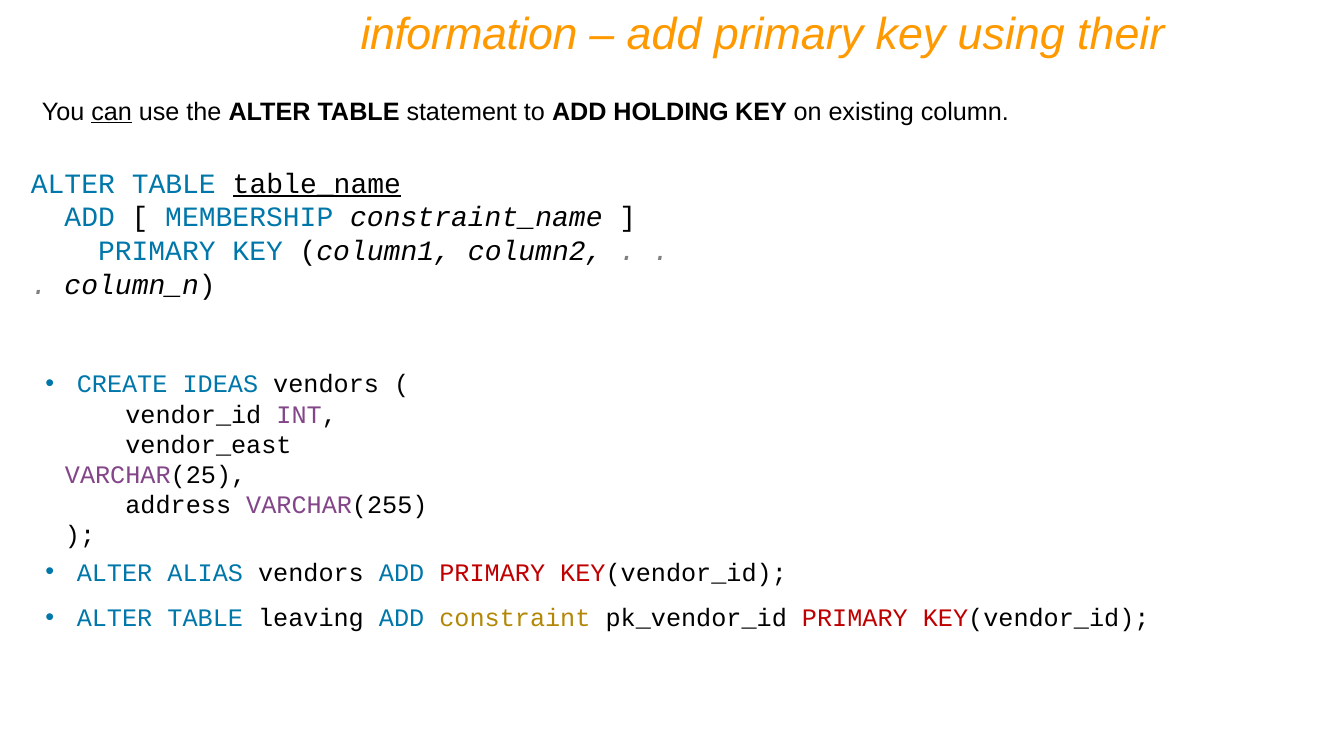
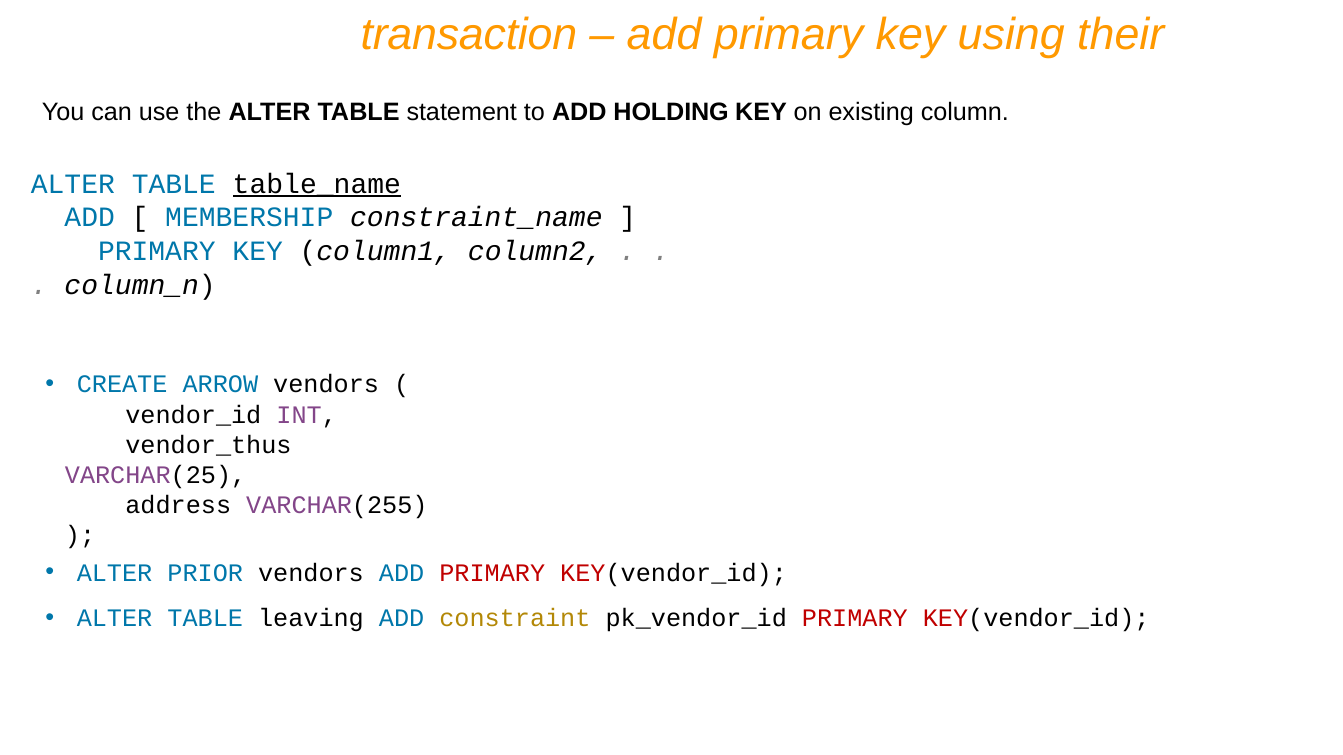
information: information -> transaction (469, 35)
can underline: present -> none (112, 112)
IDEAS: IDEAS -> ARROW (220, 385)
vendor_east: vendor_east -> vendor_thus (208, 445)
ALIAS: ALIAS -> PRIOR (205, 573)
